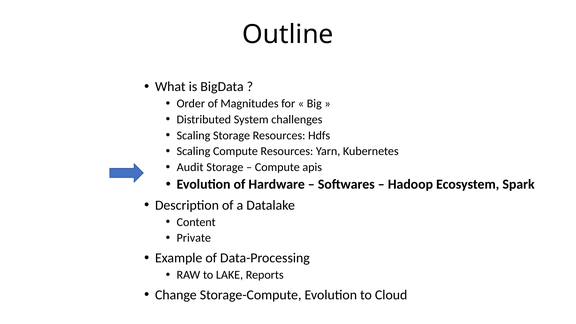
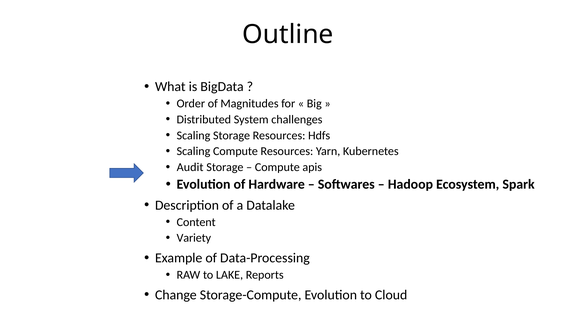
Private: Private -> Variety (194, 238)
